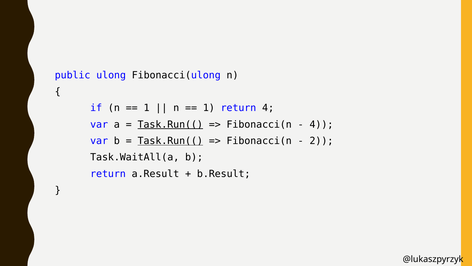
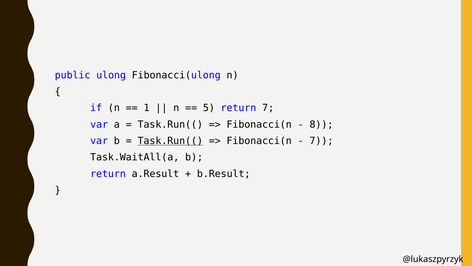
1: 1 -> 5 (209, 108)
return 4: 4 -> 7 (268, 108)
Task.Run(( underline: present -> none (170, 124)
4: 4 -> 8 (321, 124)
2: 2 -> 7 (321, 141)
